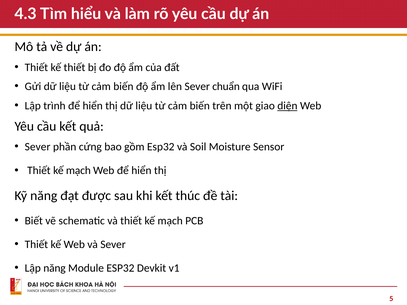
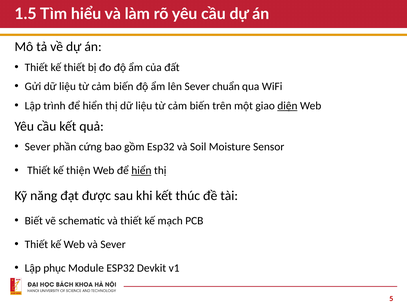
4.3: 4.3 -> 1.5 (26, 14)
mạch: mạch -> thiện (78, 171)
hiển underline: none -> present (141, 171)
Lập năng: năng -> phục (55, 268)
